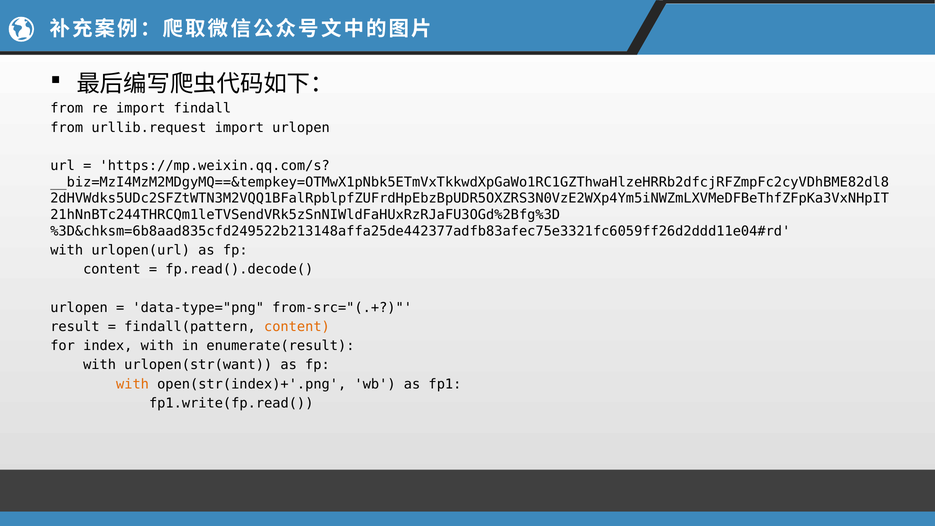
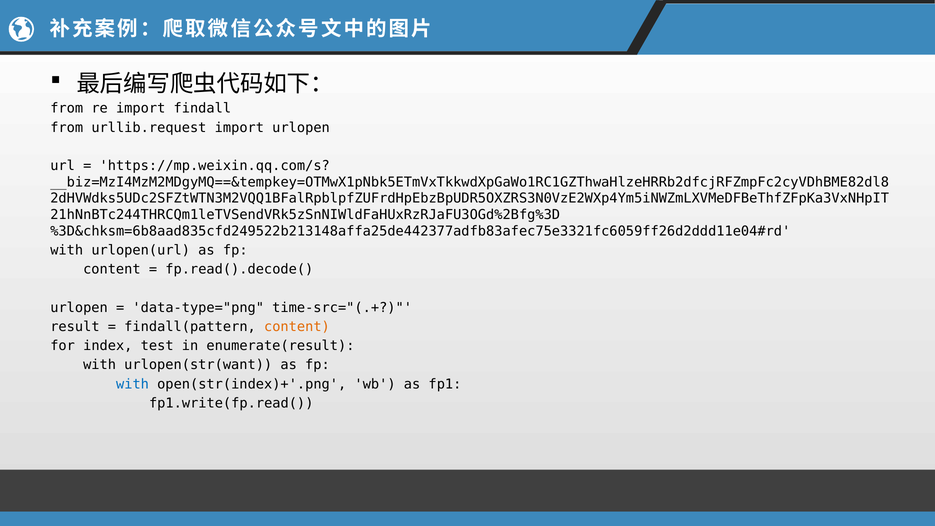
from-src="(.+: from-src="(.+ -> time-src="(.+ (342, 308)
index with: with -> test (157, 346)
with colour: orange -> blue (133, 384)
